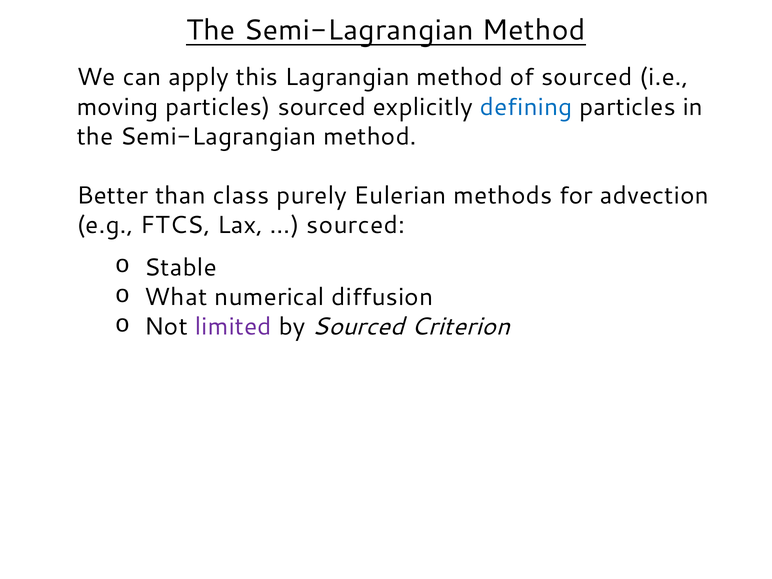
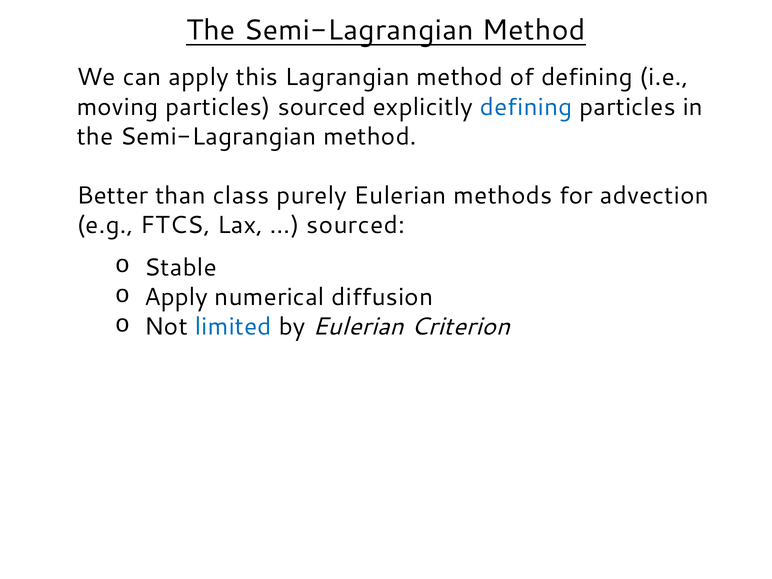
of sourced: sourced -> defining (587, 77)
What: What -> Apply (176, 297)
limited colour: purple -> blue (233, 327)
by Sourced: Sourced -> Eulerian (358, 327)
